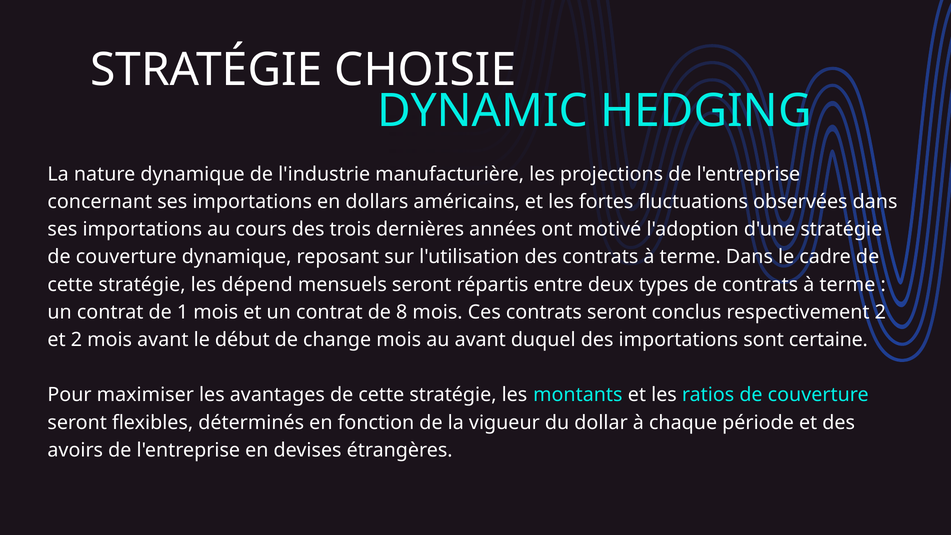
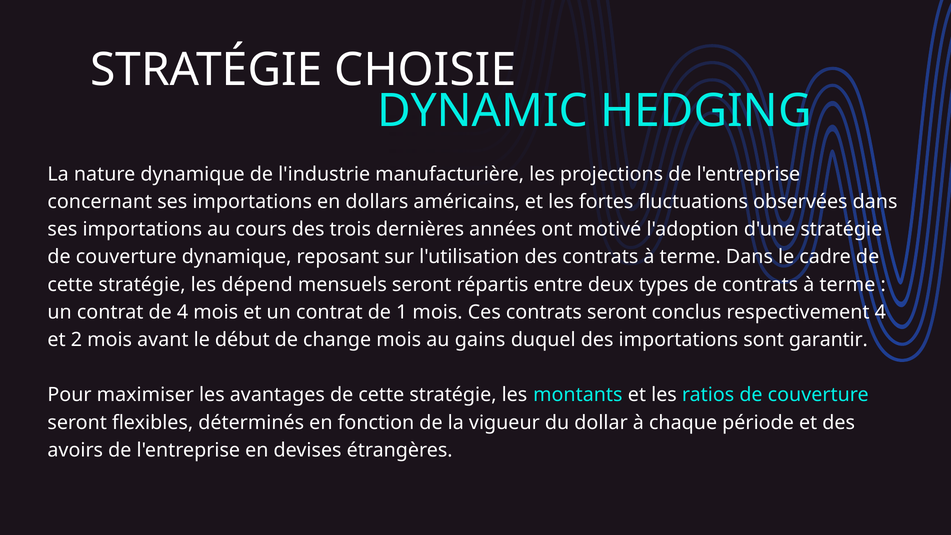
de 1: 1 -> 4 (183, 312)
8: 8 -> 1 (402, 312)
respectivement 2: 2 -> 4 (880, 312)
au avant: avant -> gains (480, 340)
certaine: certaine -> garantir (828, 340)
